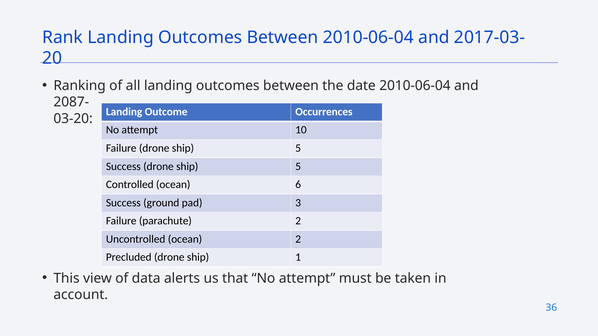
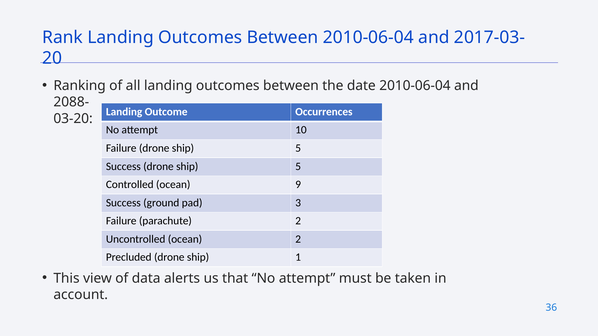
2087-: 2087- -> 2088- (71, 102)
6: 6 -> 9 (298, 185)
